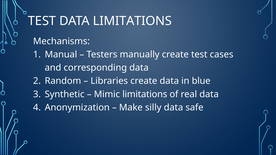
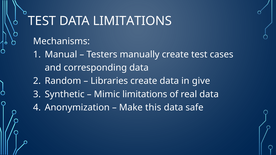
blue: blue -> give (201, 81)
silly: silly -> this (153, 108)
